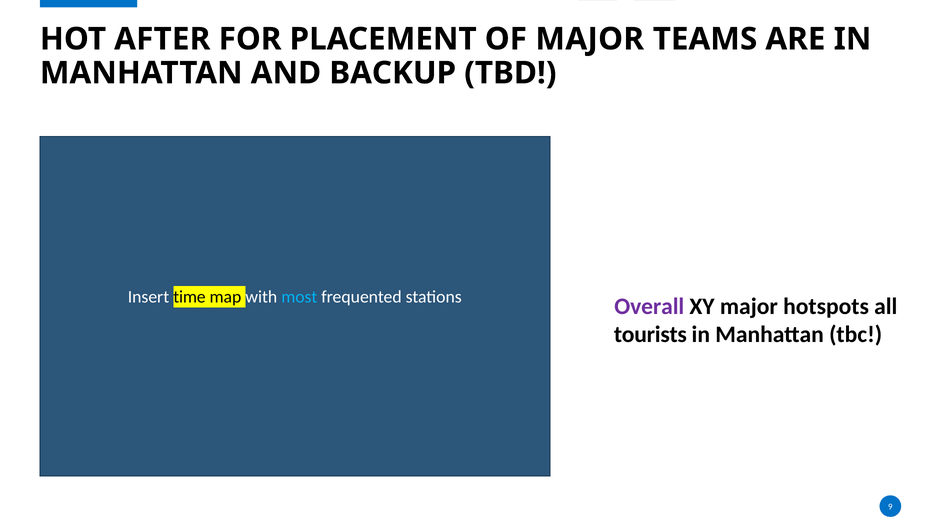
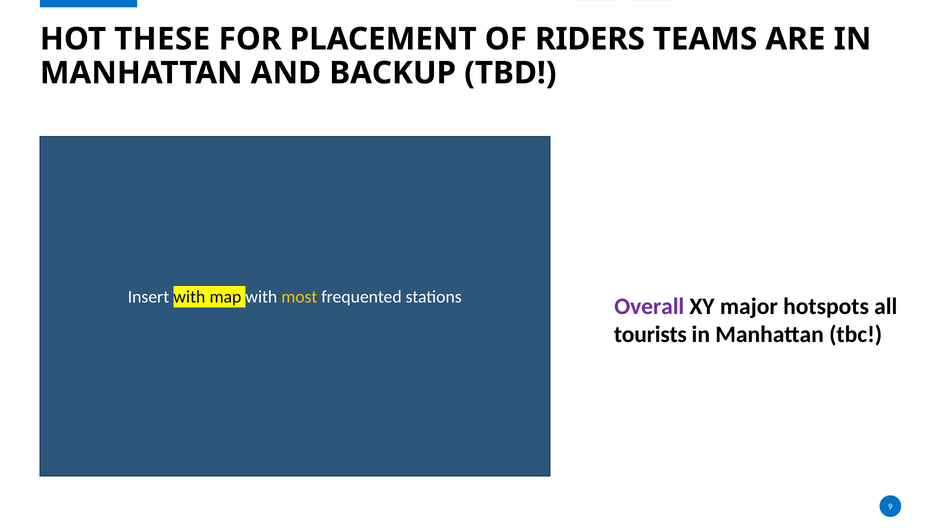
AFTER: AFTER -> THESE (162, 39)
OF MAJOR: MAJOR -> RIDERS (590, 39)
Insert time: time -> with (189, 297)
most colour: light blue -> yellow (299, 297)
